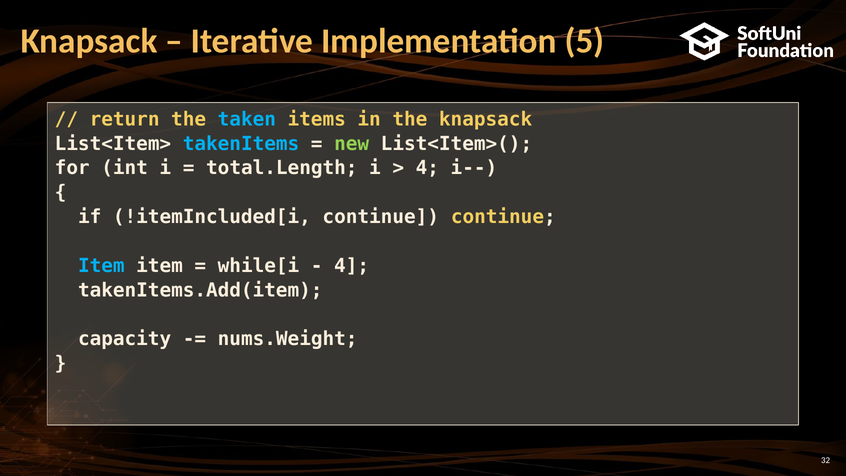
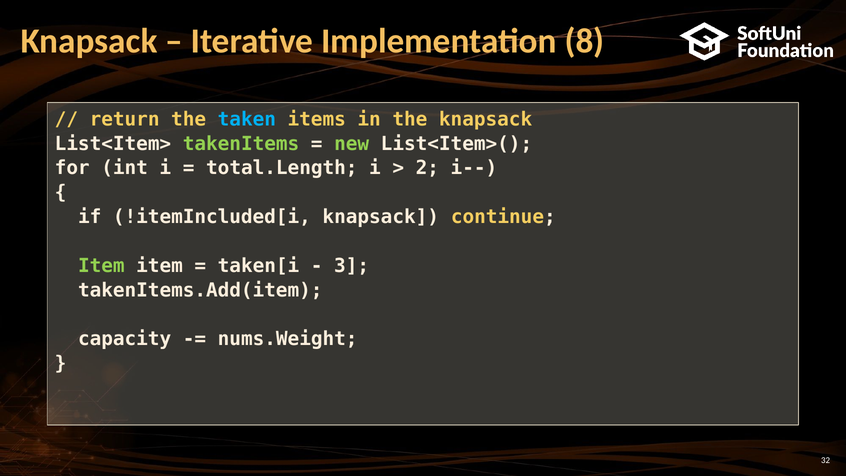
5: 5 -> 8 (584, 41)
takenItems colour: light blue -> light green (241, 144)
4: 4 -> 2 (427, 168)
!itemIncluded[i continue: continue -> knapsack (381, 217)
Item colour: light blue -> light green (101, 266)
while[i: while[i -> taken[i (259, 266)
4: 4 -> 3 (352, 266)
